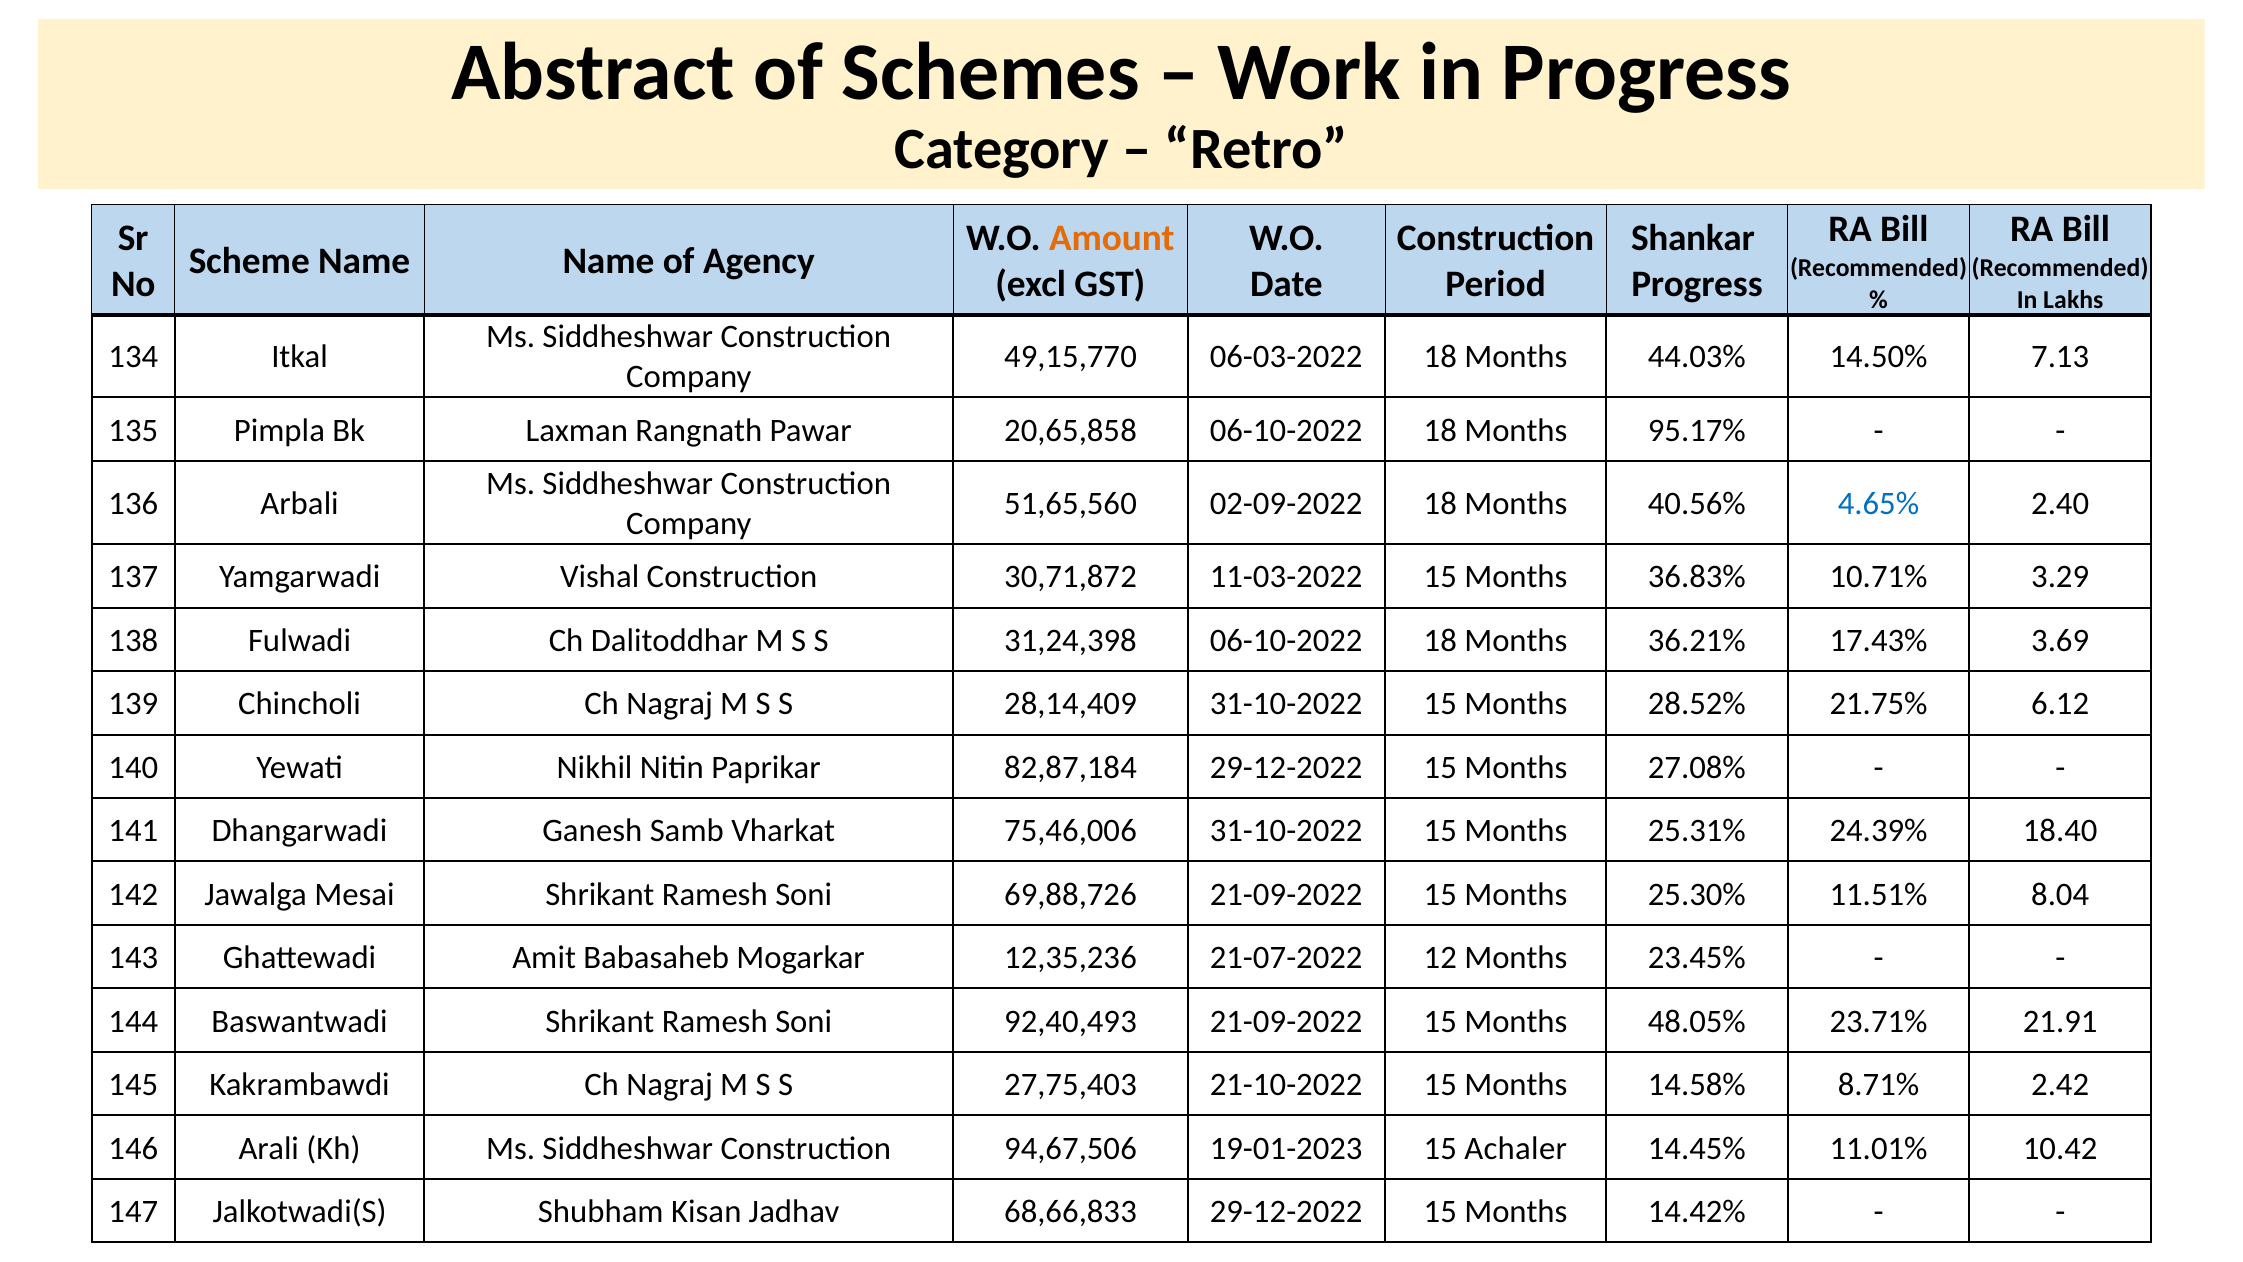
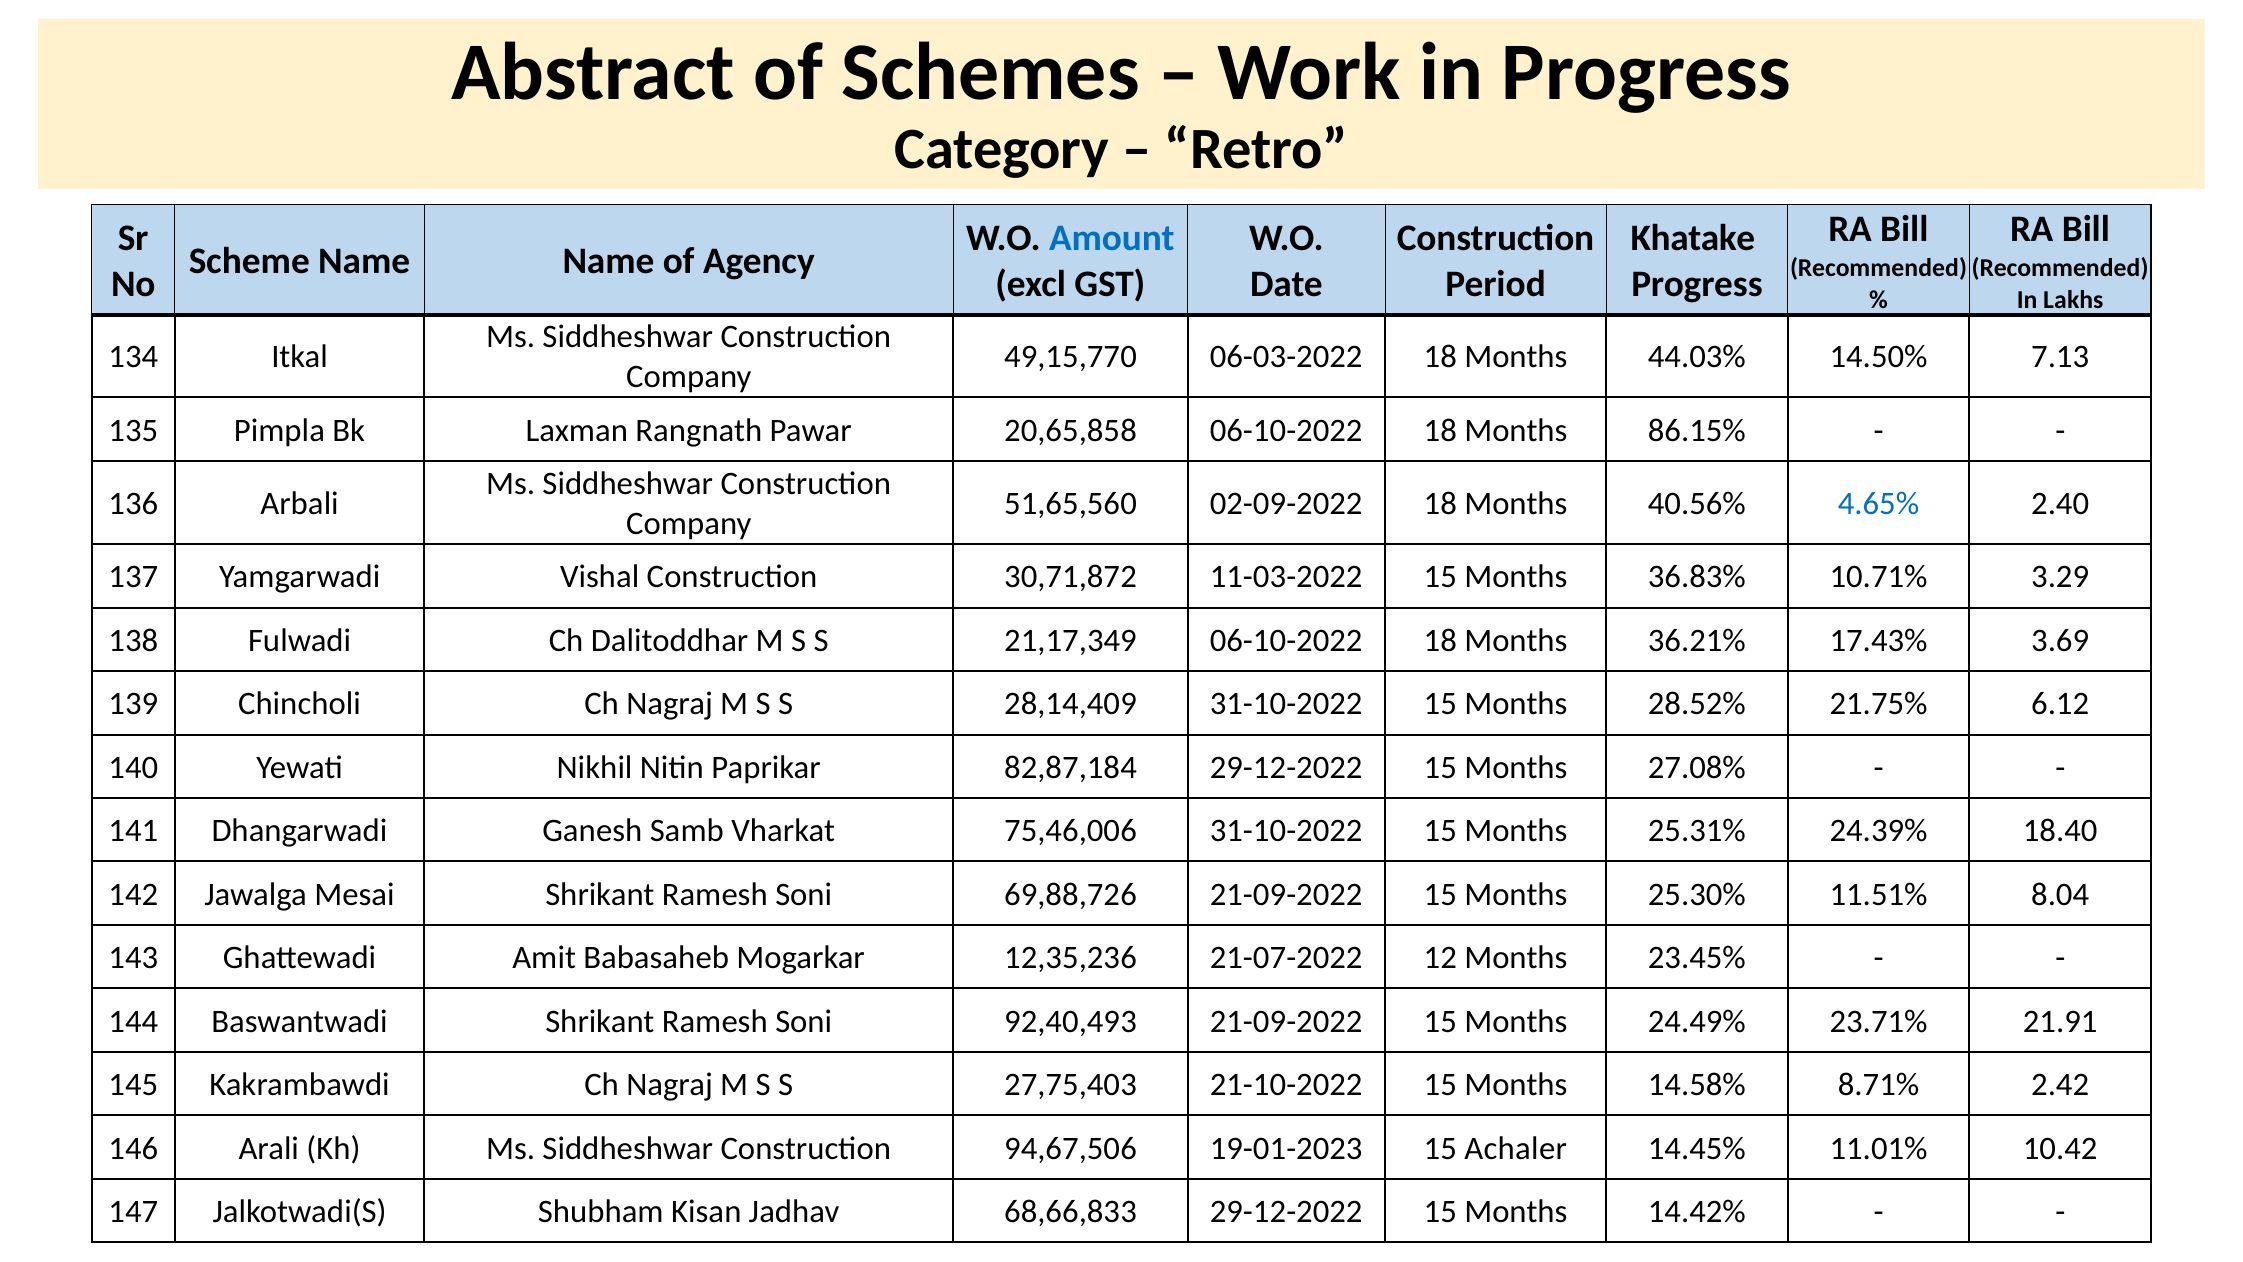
Amount colour: orange -> blue (1112, 238)
Shankar: Shankar -> Khatake (1693, 238)
95.17%: 95.17% -> 86.15% (1697, 430)
31,24,398: 31,24,398 -> 21,17,349 (1071, 640)
48.05%: 48.05% -> 24.49% (1697, 1021)
